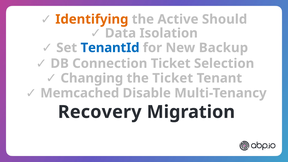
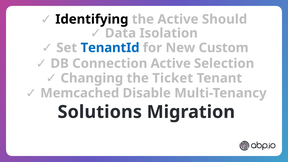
Identifying colour: orange -> black (92, 19)
Backup: Backup -> Custom (224, 48)
Connection Ticket: Ticket -> Active (171, 63)
Recovery: Recovery -> Solutions (100, 112)
